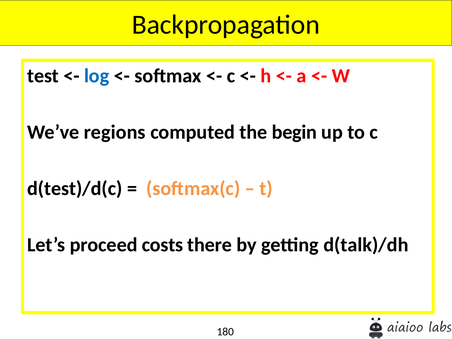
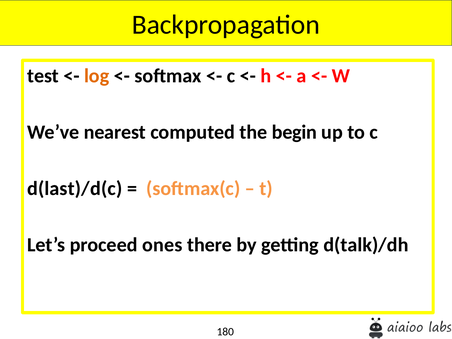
log colour: blue -> orange (97, 76)
regions: regions -> nearest (115, 132)
d(test)/d(c: d(test)/d(c -> d(last)/d(c (75, 189)
costs: costs -> ones (162, 245)
